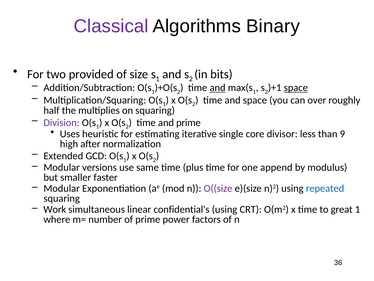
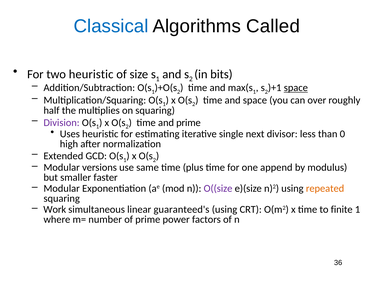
Classical colour: purple -> blue (111, 26)
Binary: Binary -> Called (273, 26)
two provided: provided -> heuristic (91, 74)
and underline: present -> none (218, 88)
core: core -> next (255, 134)
9: 9 -> 0 (342, 134)
repeated colour: blue -> orange (325, 188)
confidential's: confidential's -> guaranteed's (181, 209)
great: great -> finite (342, 209)
